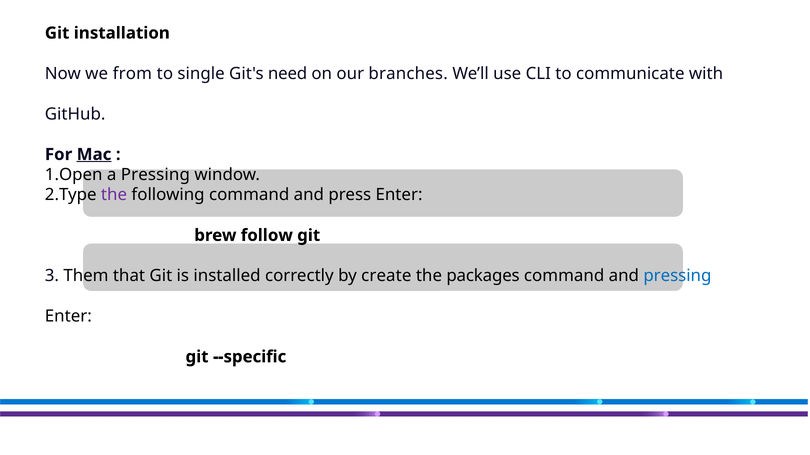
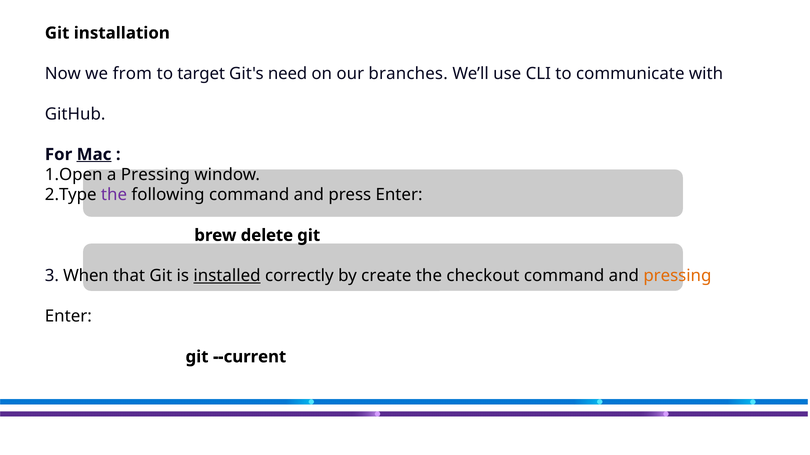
single: single -> target (201, 74)
follow: follow -> delete (267, 236)
Them: Them -> When (86, 276)
installed underline: none -> present (227, 276)
packages: packages -> checkout (483, 276)
pressing colour: blue -> orange (677, 276)
--specific: --specific -> --current (250, 357)
